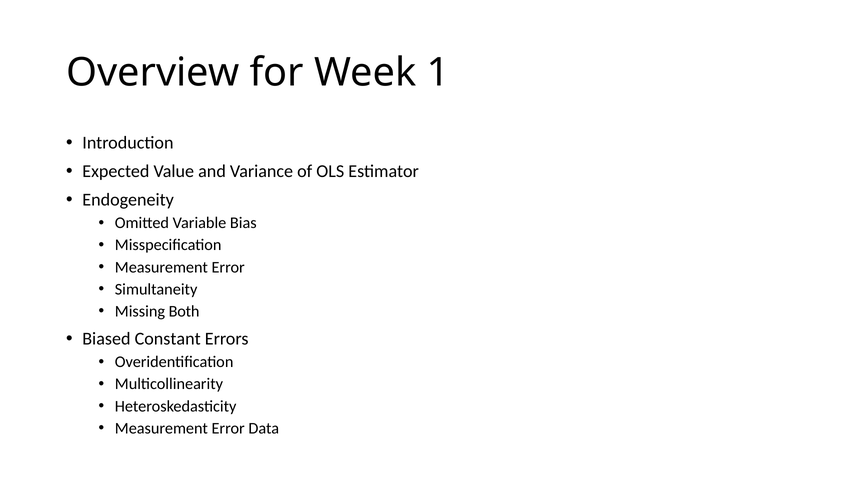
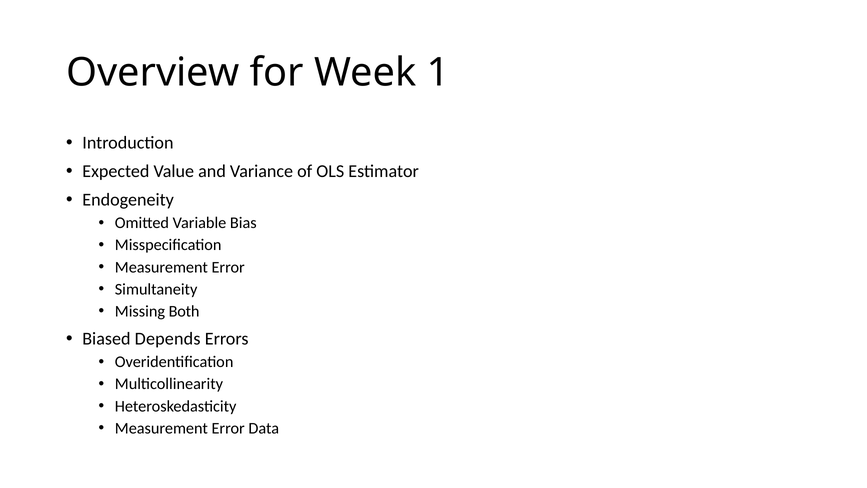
Constant: Constant -> Depends (168, 339)
